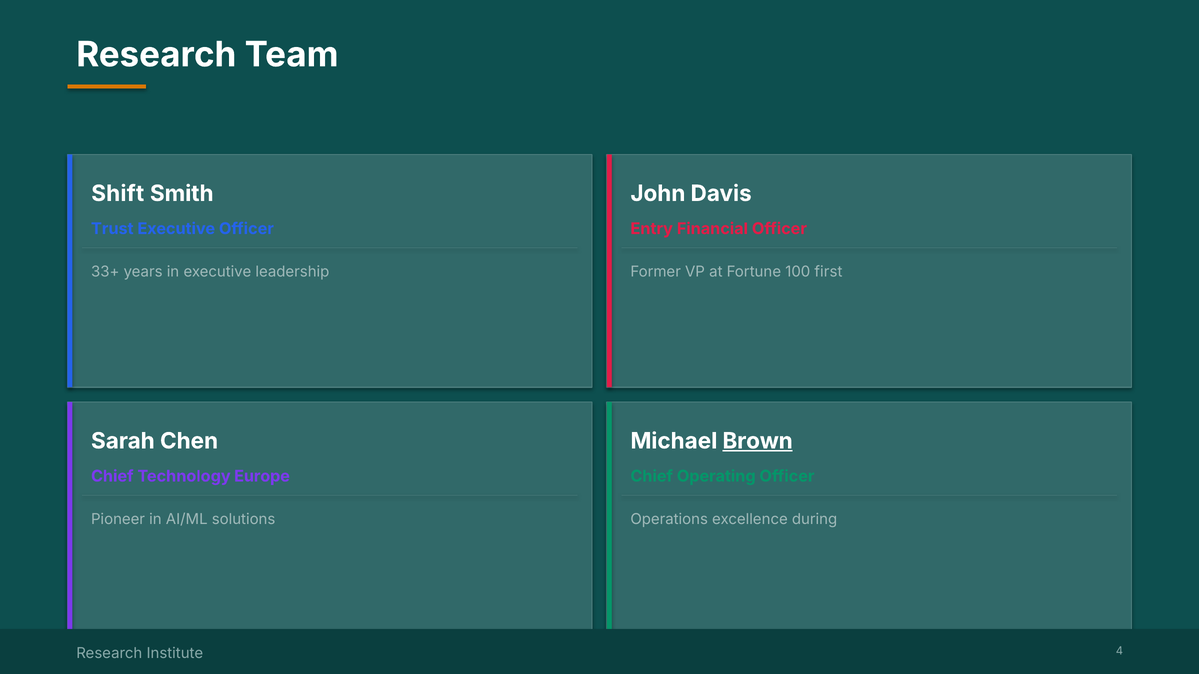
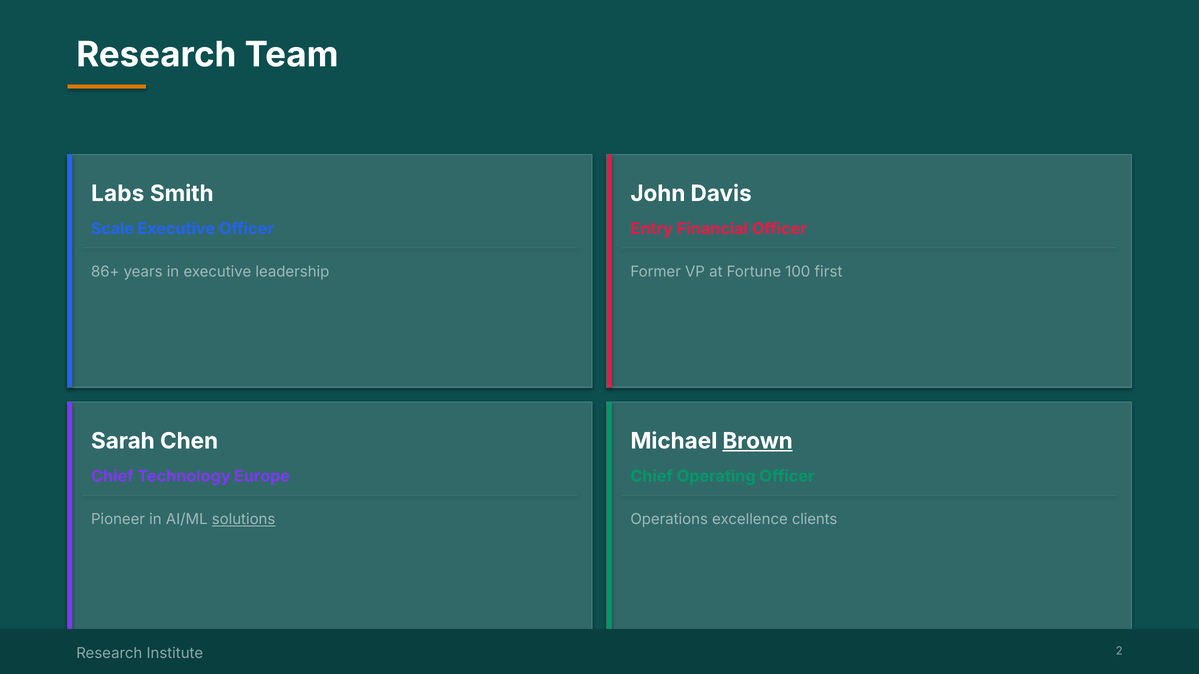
Shift: Shift -> Labs (118, 194)
Trust: Trust -> Scale (112, 229)
33+: 33+ -> 86+ (105, 272)
solutions underline: none -> present (244, 520)
during: during -> clients (815, 520)
4: 4 -> 2 (1119, 651)
